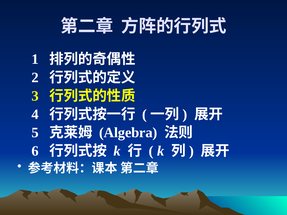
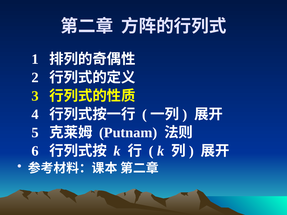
Algebra: Algebra -> Putnam (128, 133)
